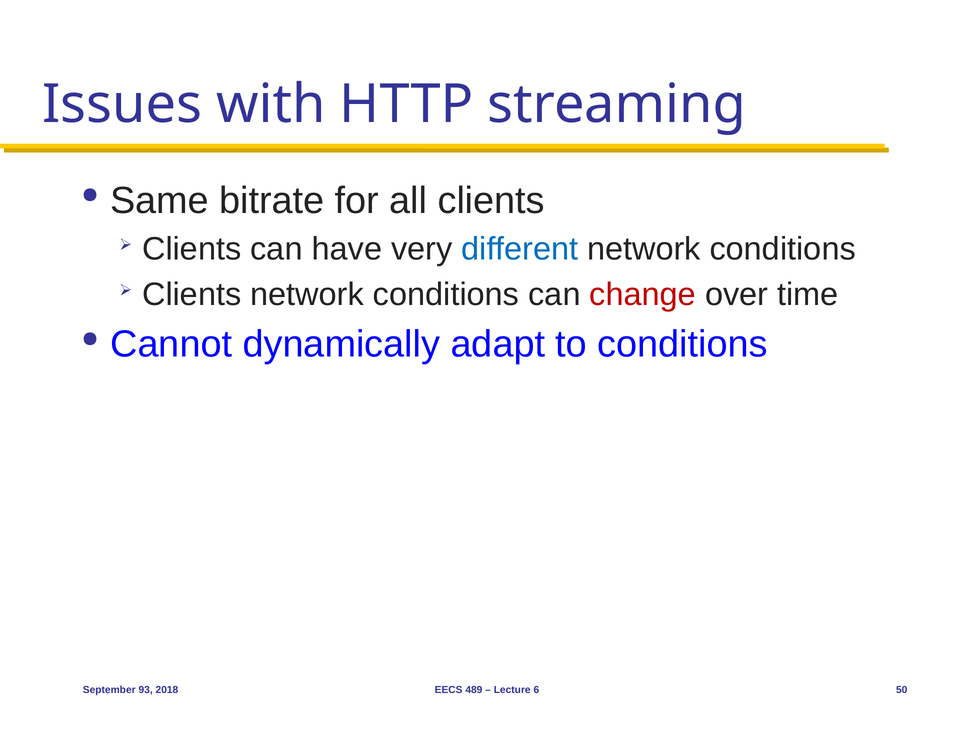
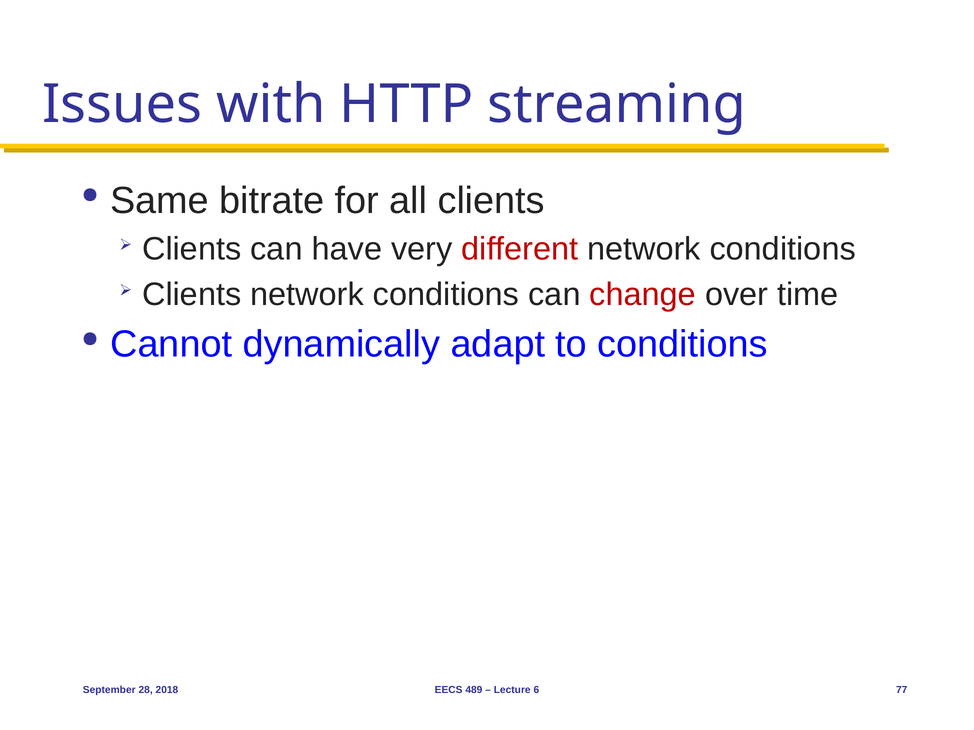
different colour: blue -> red (520, 249)
93: 93 -> 28 (146, 691)
50: 50 -> 77 (902, 691)
